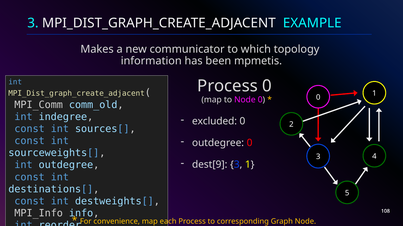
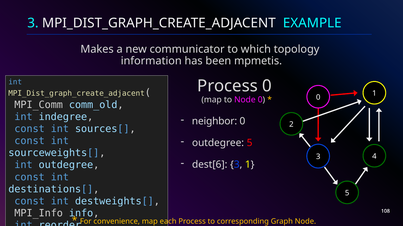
excluded: excluded -> neighbor (215, 122)
outdegree 0: 0 -> 5 (250, 143)
dest[9: dest[9 -> dest[6 (210, 165)
